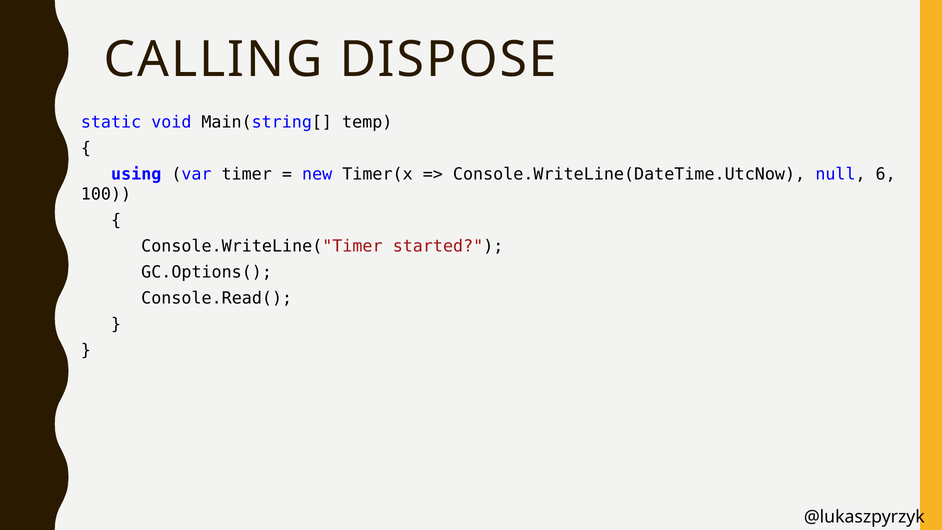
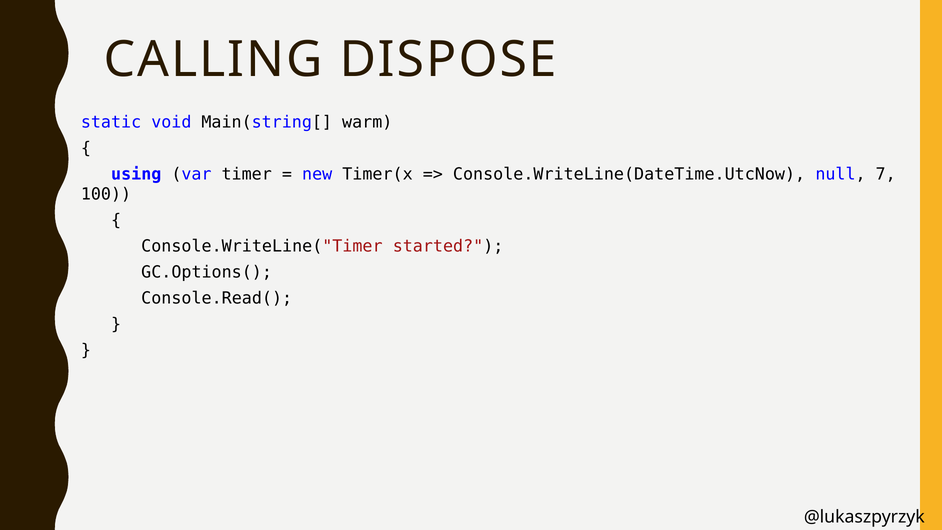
temp: temp -> warm (367, 122)
6: 6 -> 7 (886, 174)
